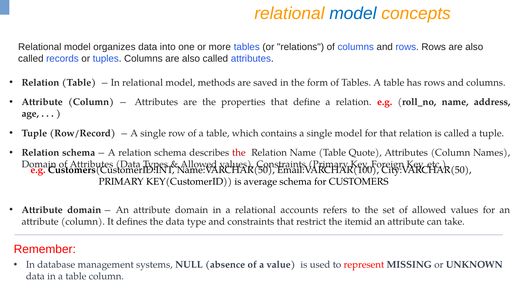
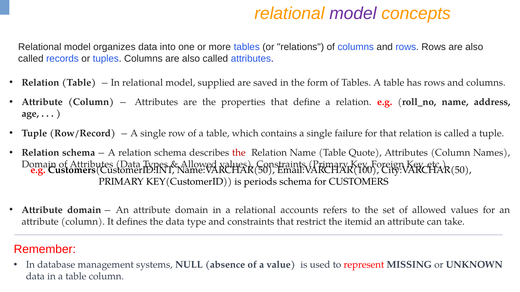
model colour: blue -> purple (353, 14)
methods: methods -> supplied (216, 83)
single model: model -> failure (349, 133)
average: average -> periods (260, 182)
